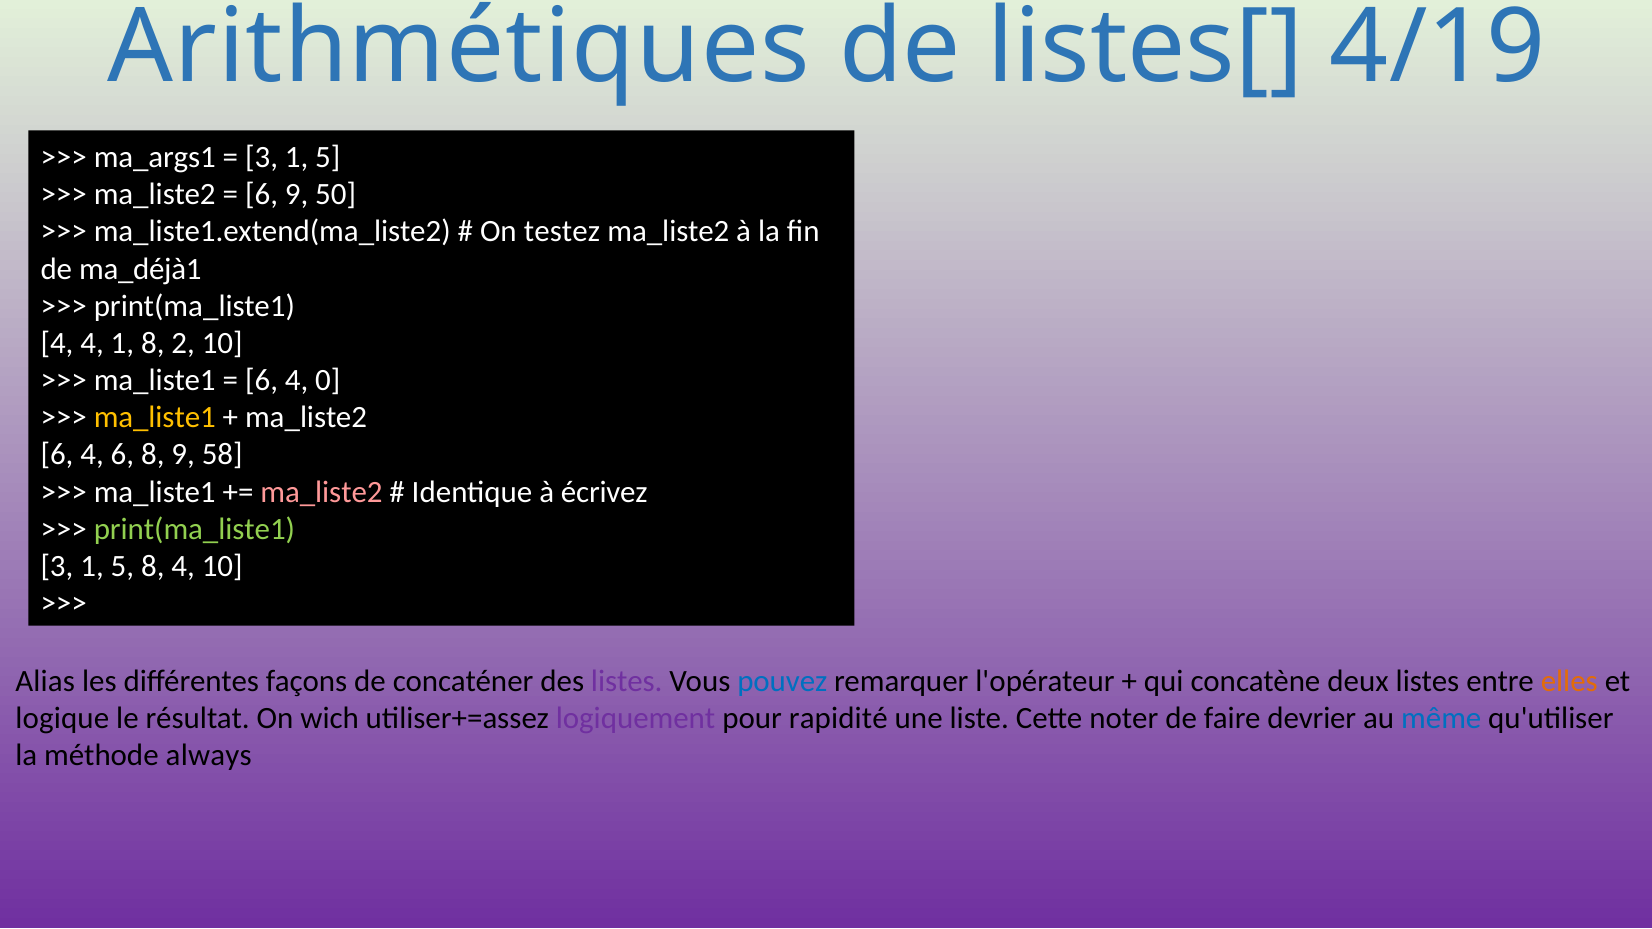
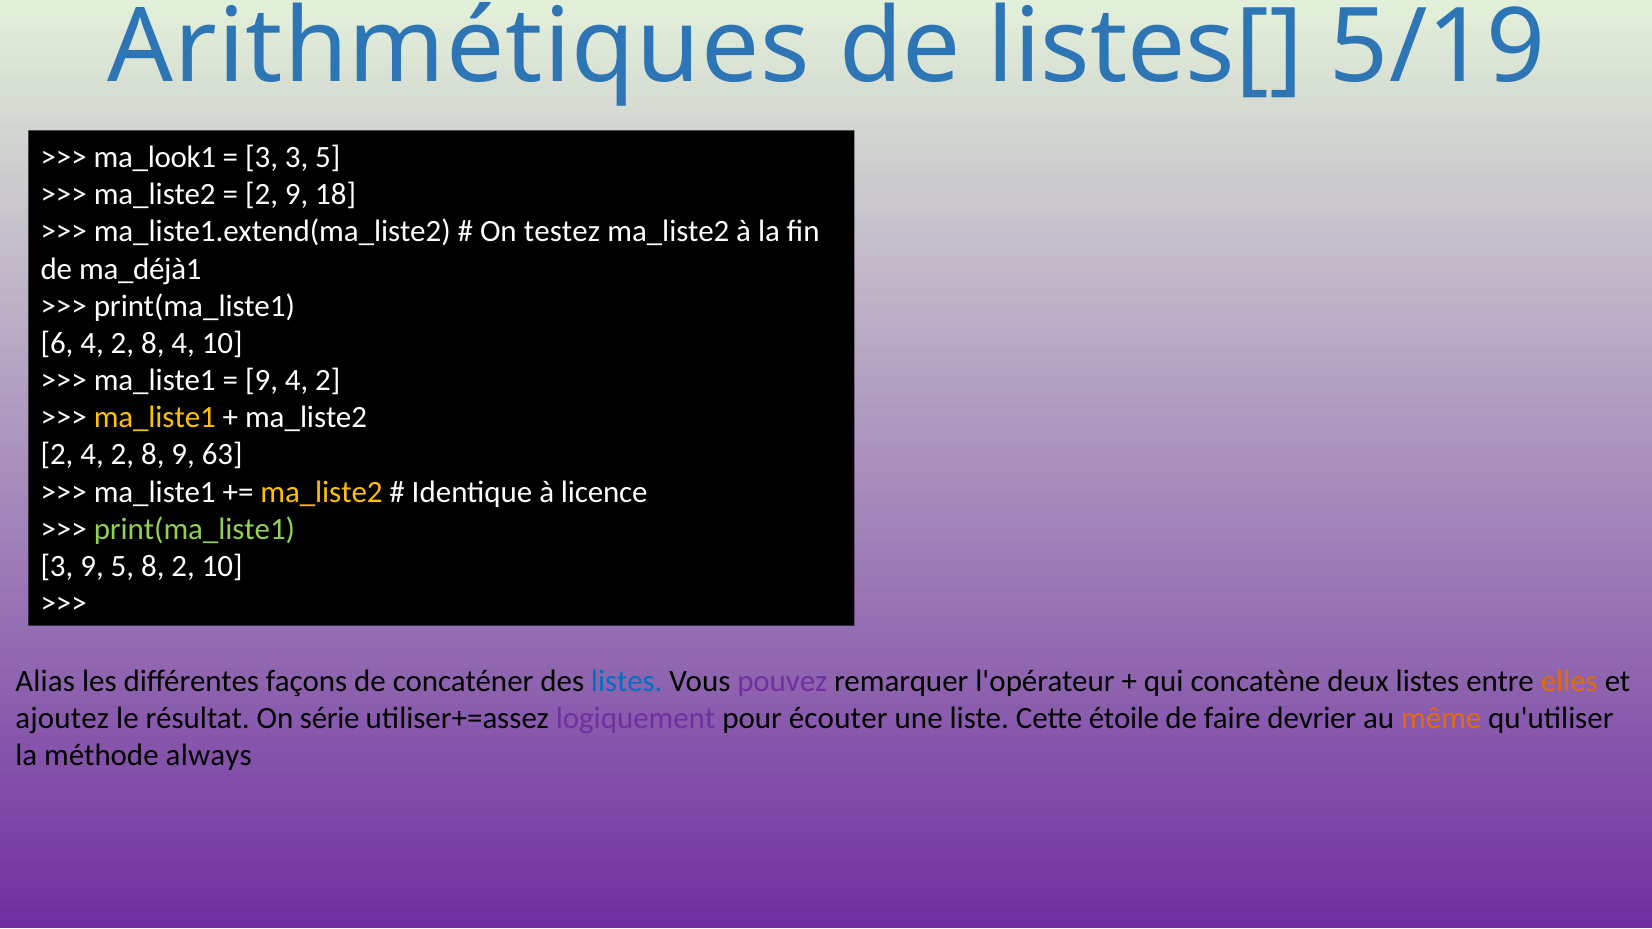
4/19: 4/19 -> 5/19 (1438, 47)
ma_args1: ma_args1 -> ma_look1 (155, 157)
1: 1 -> 3 (297, 157)
6: 6 -> 2 (262, 195)
50: 50 -> 18 (336, 195)
4: 4 -> 6 (57, 343)
1: 1 -> 2 (122, 343)
8 2: 2 -> 4 (183, 343)
6: 6 -> 9 (262, 380)
0: 0 -> 2 (328, 380)
6: 6 -> 2 (57, 455)
6: 6 -> 2 (122, 455)
58: 58 -> 63 (222, 455)
ma_liste2 colour: pink -> yellow (321, 492)
écrivez: écrivez -> licence (604, 492)
1: 1 -> 9 (92, 566)
8 4: 4 -> 2 (183, 566)
listes colour: purple -> blue (627, 681)
pouvez colour: blue -> purple (782, 681)
logique: logique -> ajoutez (62, 718)
wich: wich -> série (330, 718)
rapidité: rapidité -> écouter (838, 718)
noter: noter -> étoile (1124, 718)
même colour: blue -> orange (1441, 718)
